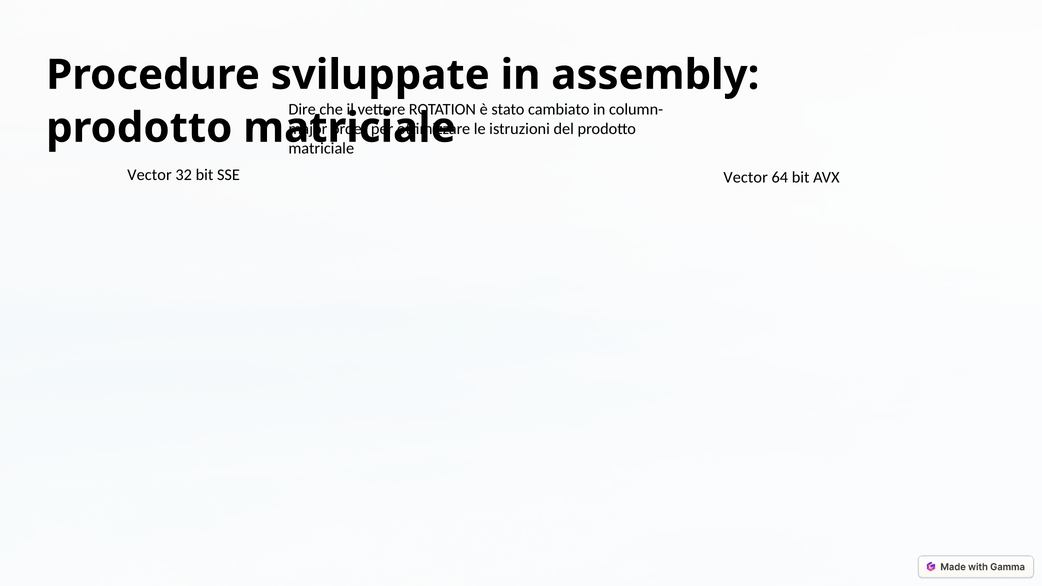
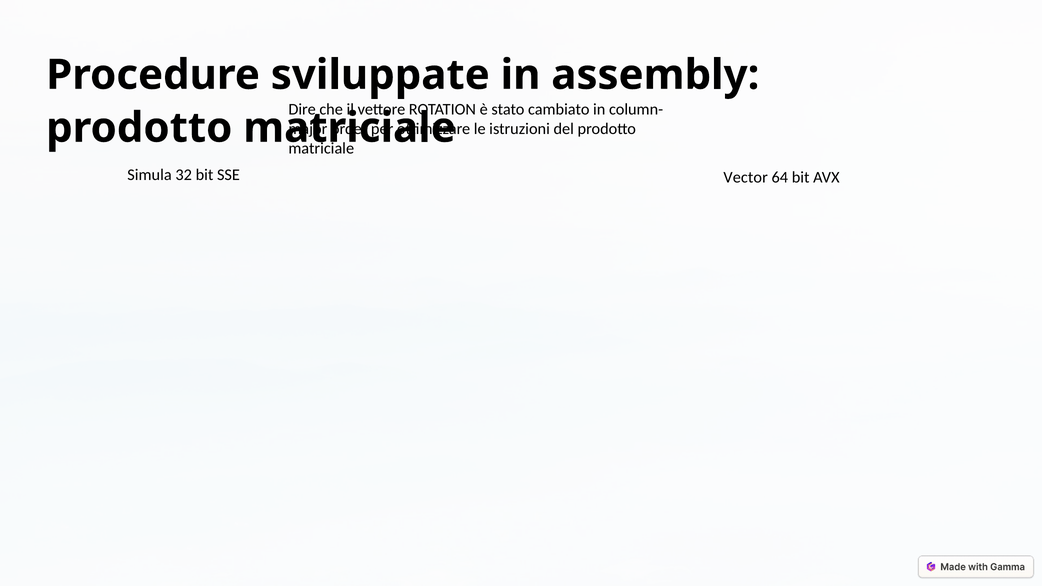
Vector: Vector -> Simula (150, 175)
